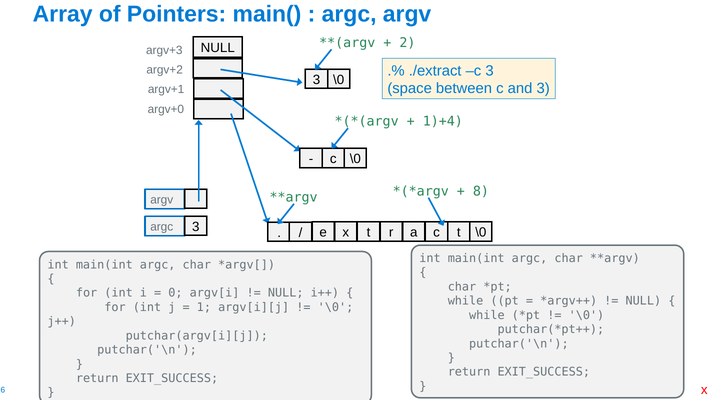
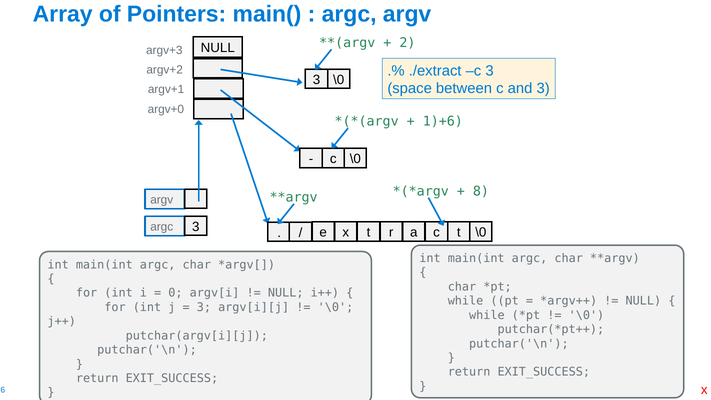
1)+4: 1)+4 -> 1)+6 (443, 121)
1: 1 -> 3 (204, 307)
